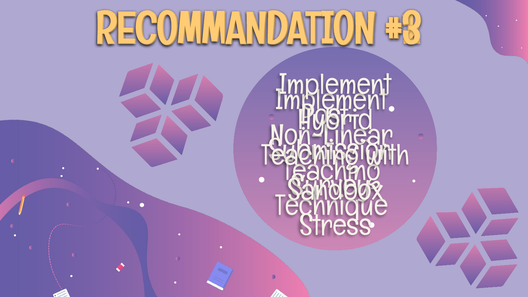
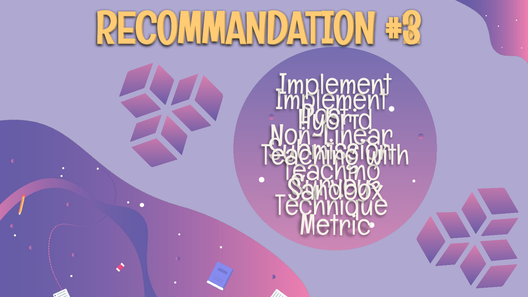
Stress: Stress -> Metric (335, 225)
